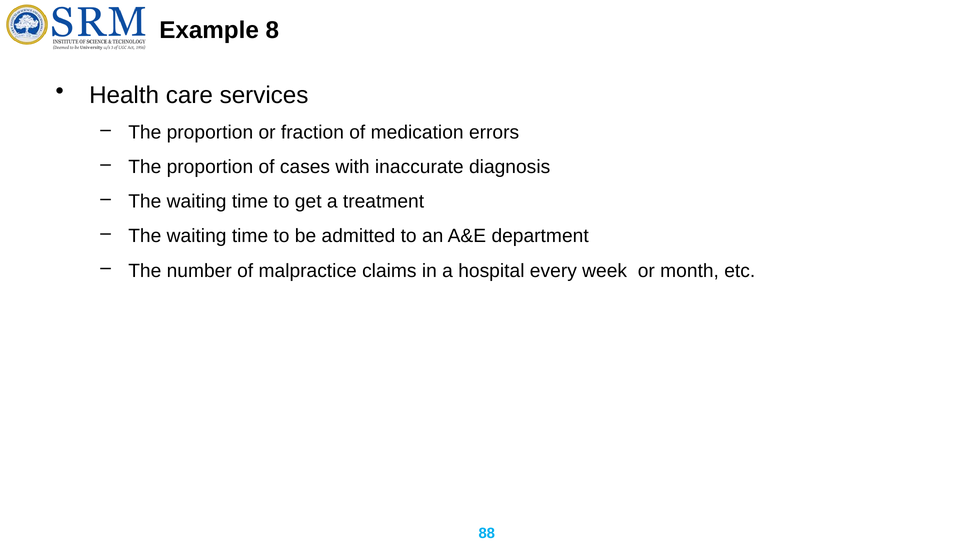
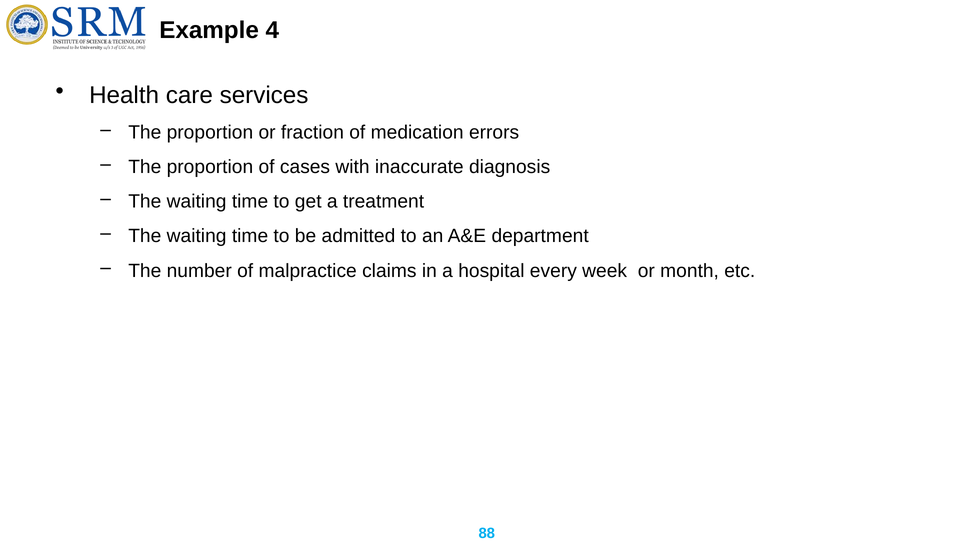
8: 8 -> 4 (272, 30)
